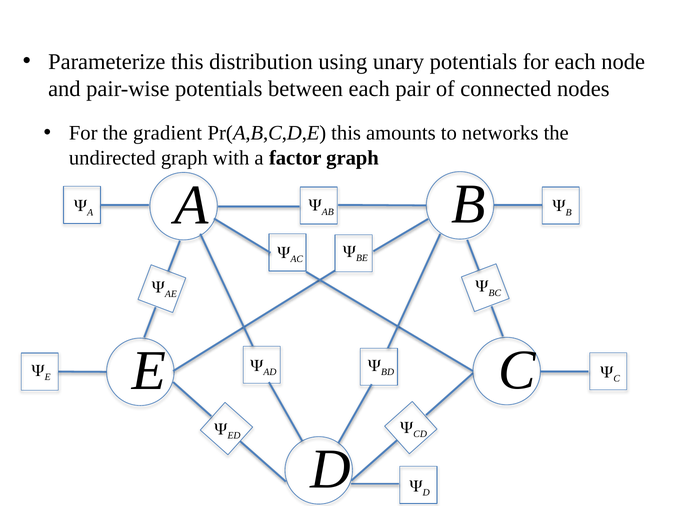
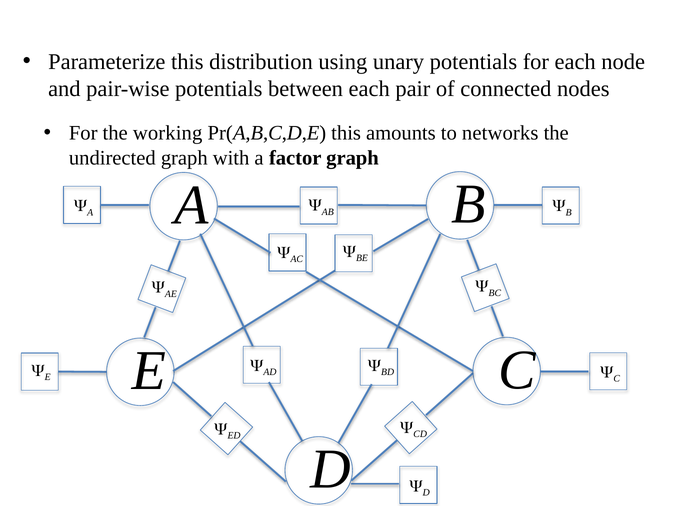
gradient: gradient -> working (168, 133)
